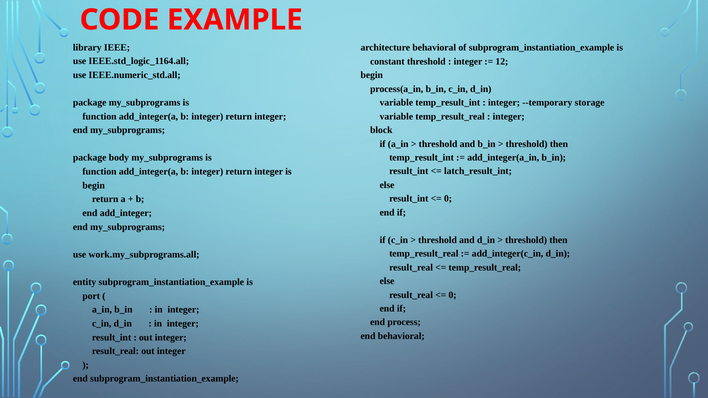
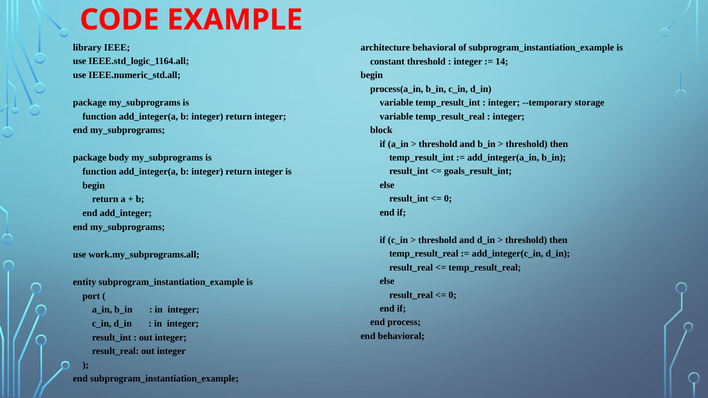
12: 12 -> 14 (502, 62)
latch_result_int: latch_result_int -> goals_result_int (478, 171)
